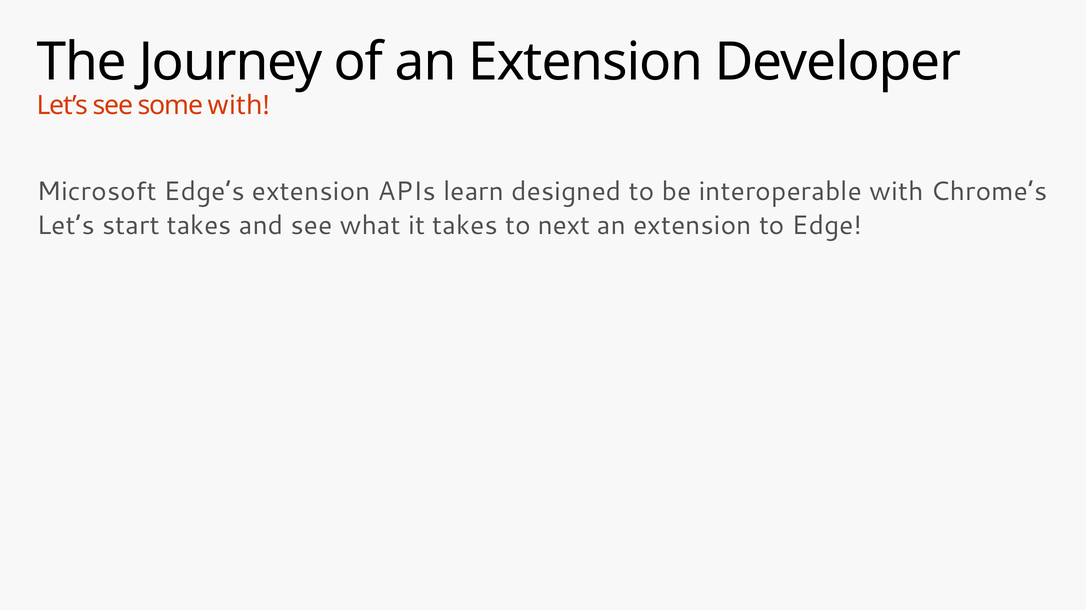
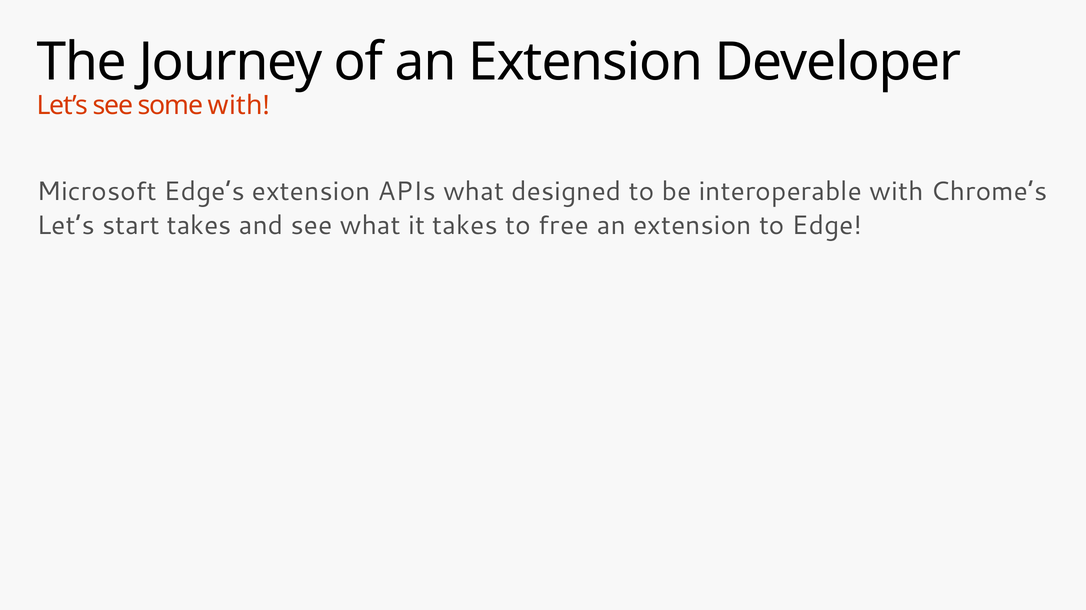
APIs learn: learn -> what (474, 192)
next: next -> free (564, 226)
